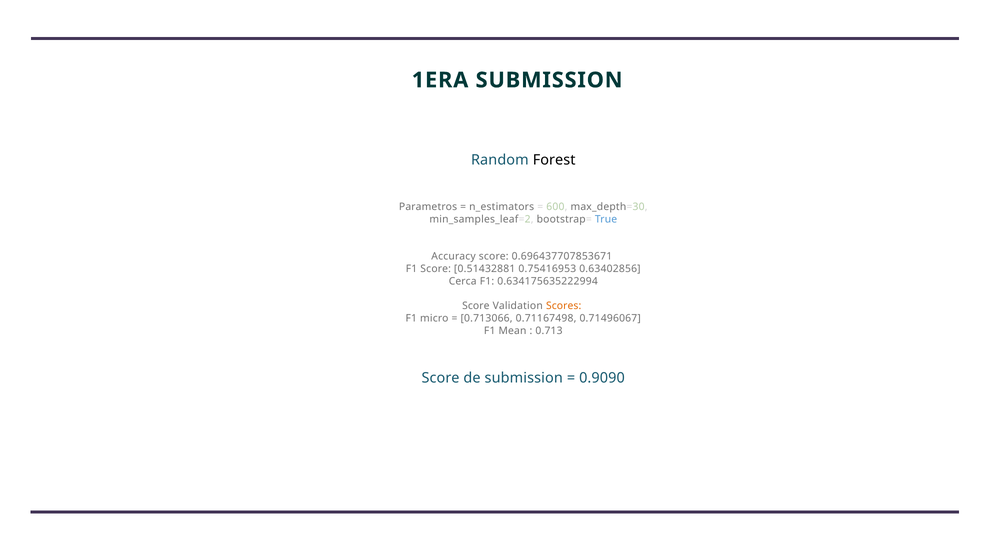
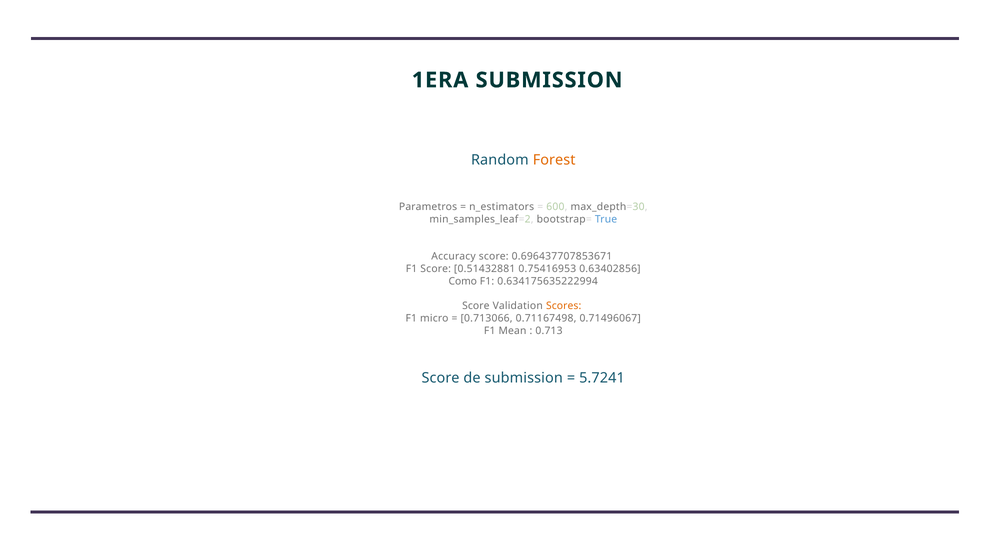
Forest colour: black -> orange (554, 160)
Cerca: Cerca -> Como (463, 281)
0.9090: 0.9090 -> 5.7241 (602, 378)
